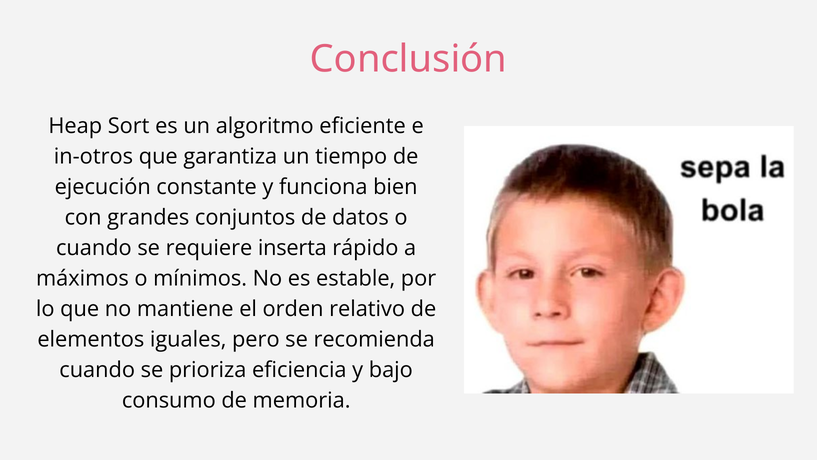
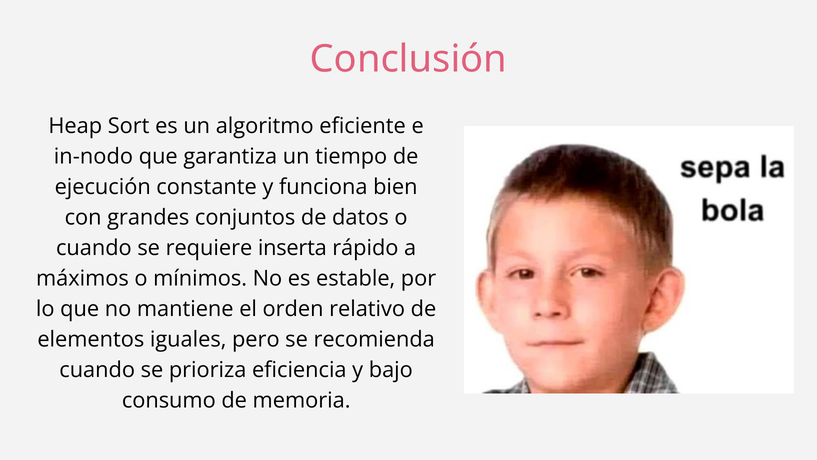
in-otros: in-otros -> in-nodo (93, 157)
